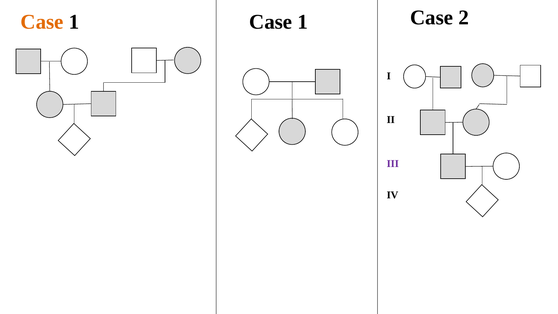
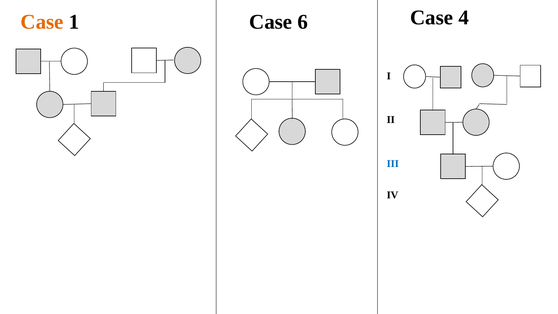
1 Case 1: 1 -> 6 (303, 22)
2: 2 -> 4 (464, 18)
III colour: purple -> blue (393, 164)
